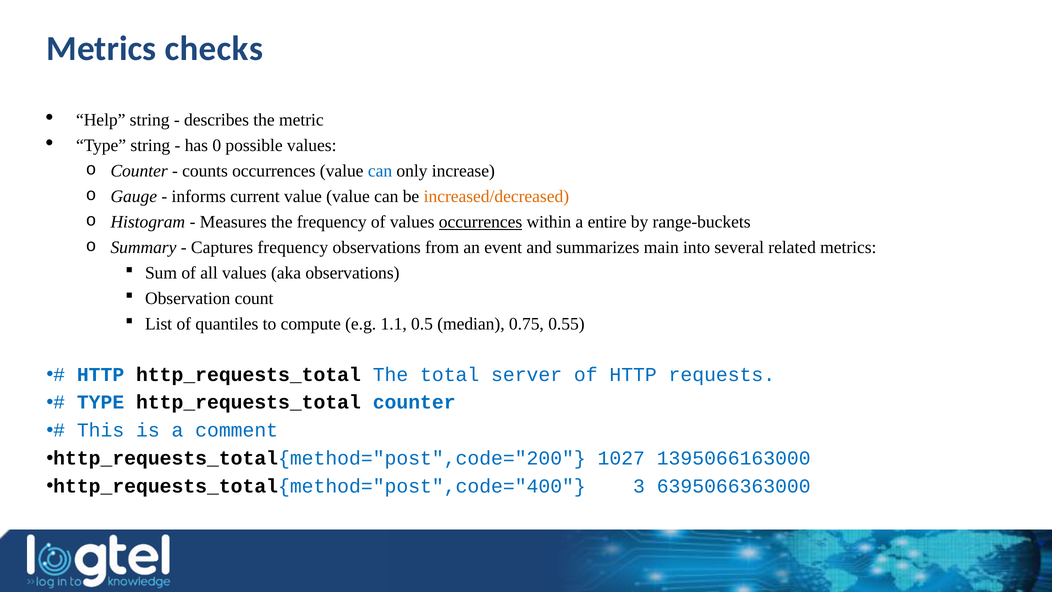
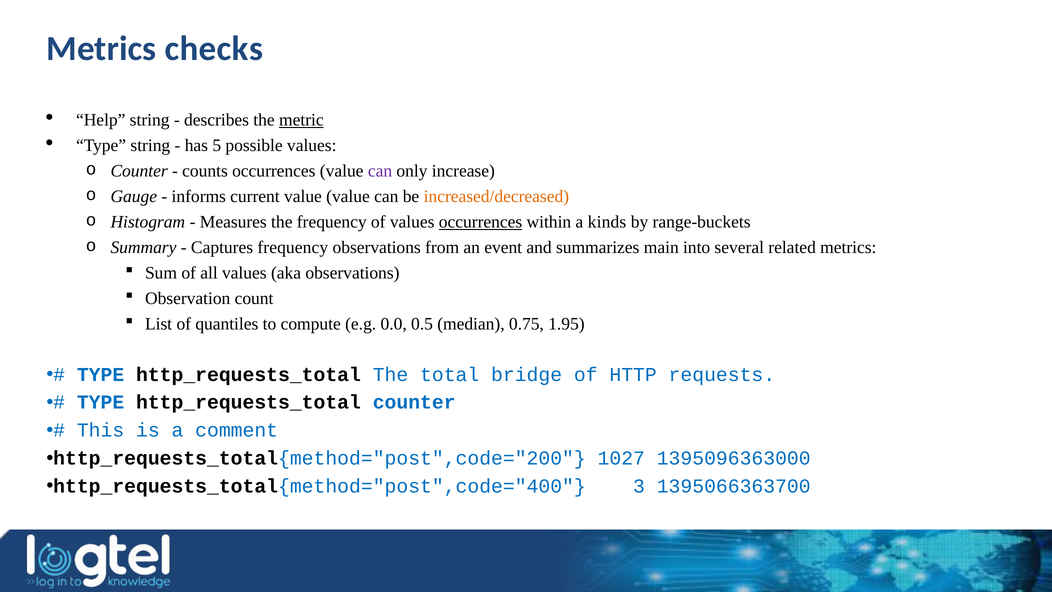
metric underline: none -> present (301, 120)
0: 0 -> 5 (217, 146)
can colour: blue -> purple (380, 171)
entire: entire -> kinds (607, 222)
1.1: 1.1 -> 0.0 (394, 324)
0.55: 0.55 -> 1.95 (566, 324)
HTTP: HTTP -> TYPE (101, 374)
server: server -> bridge (527, 374)
1395066163000: 1395066163000 -> 1395096363000 (734, 458)
6395066363000: 6395066363000 -> 1395066363700 (734, 486)
